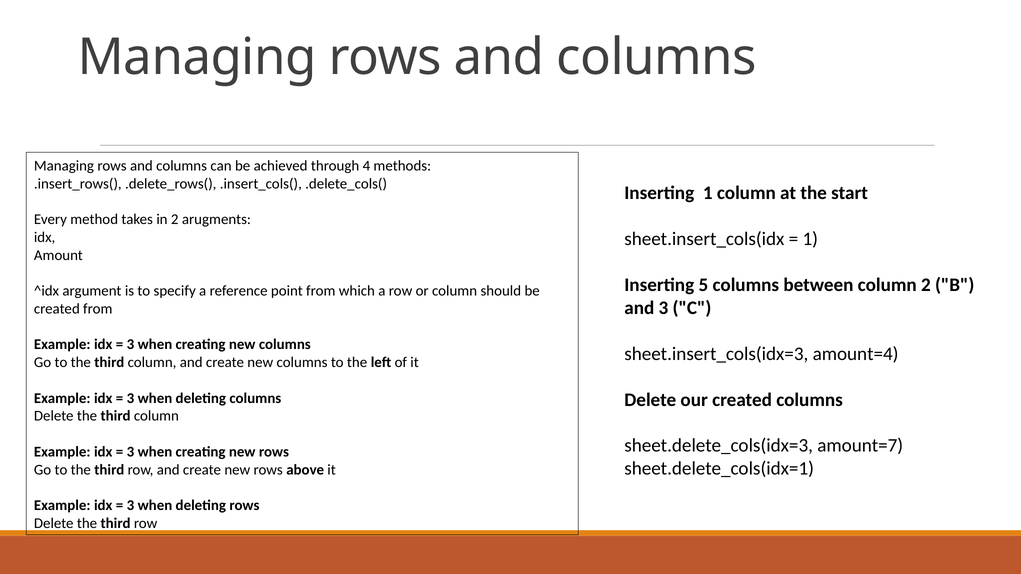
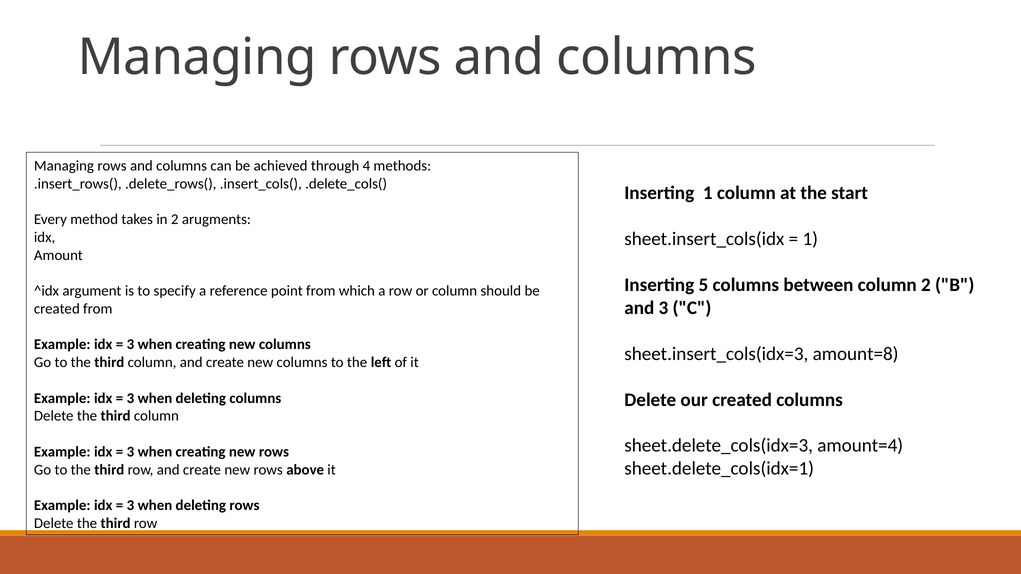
amount=4: amount=4 -> amount=8 (856, 354)
amount=7: amount=7 -> amount=4 (860, 446)
